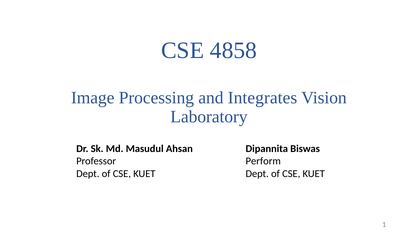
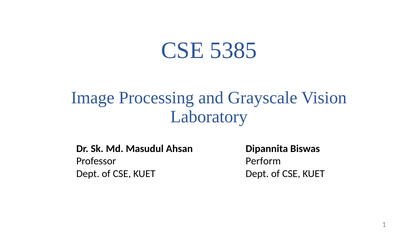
4858: 4858 -> 5385 (233, 50)
Integrates: Integrates -> Grayscale (263, 98)
